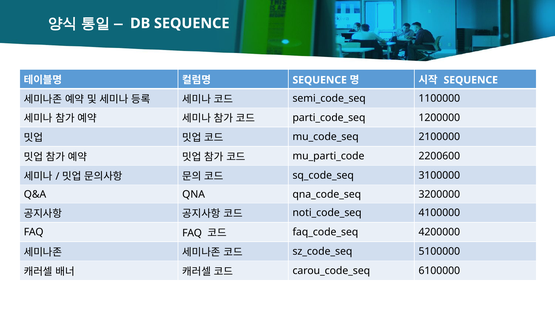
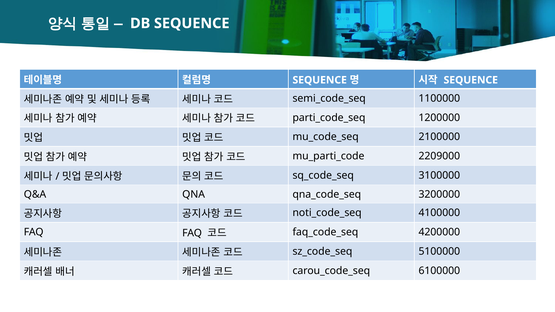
2200600: 2200600 -> 2209000 (439, 156)
